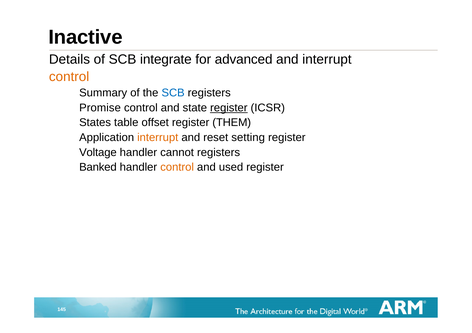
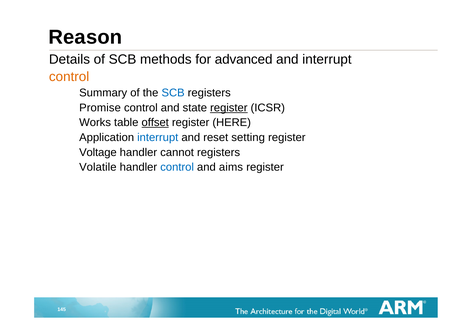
Inactive: Inactive -> Reason (85, 37)
integrate: integrate -> methods (166, 60)
States: States -> Works (95, 123)
offset underline: none -> present (155, 123)
THEM: THEM -> HERE (232, 123)
interrupt colour: orange -> blue (158, 138)
Banked: Banked -> Volatile (98, 167)
control colour: orange -> blue (177, 167)
used: used -> aims (231, 167)
